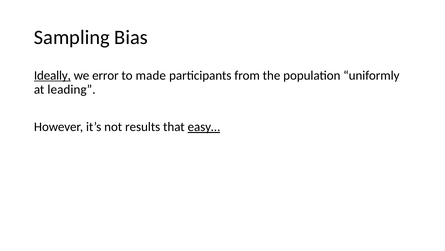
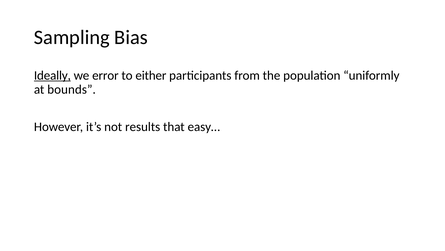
made: made -> either (151, 75)
leading: leading -> bounds (72, 89)
easy… underline: present -> none (204, 127)
